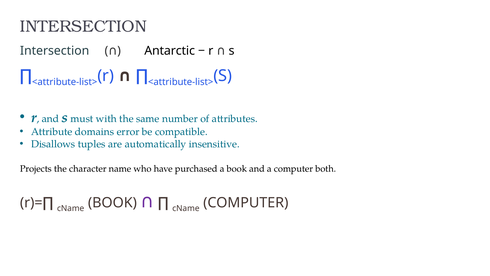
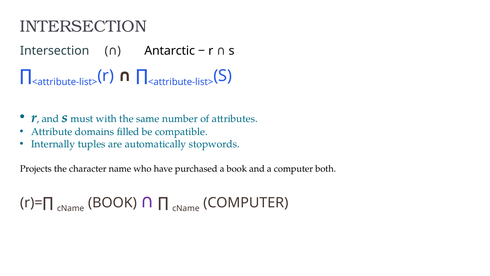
error: error -> filled (128, 132)
Disallows: Disallows -> Internally (53, 144)
insensitive: insensitive -> stopwords (214, 144)
